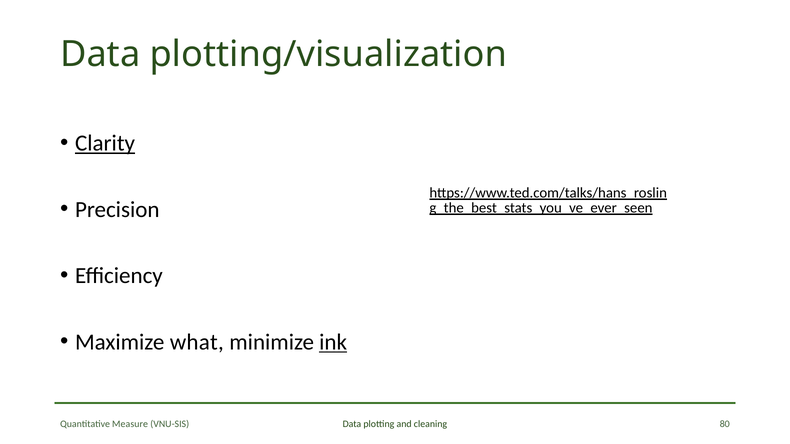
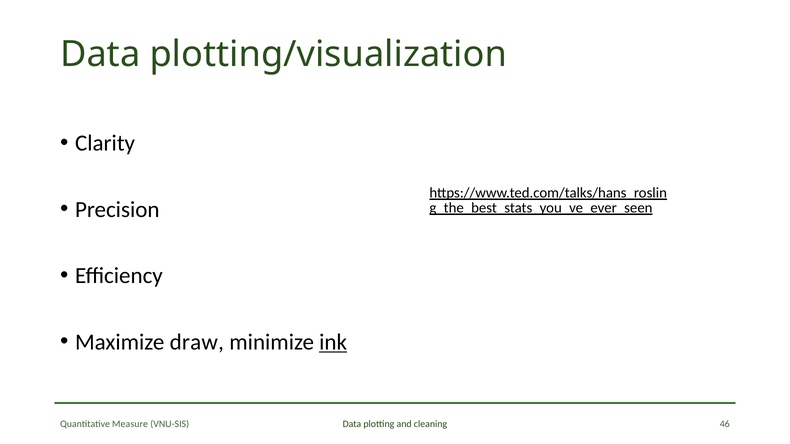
Clarity underline: present -> none (105, 143)
what: what -> draw (197, 342)
80: 80 -> 46 (725, 424)
